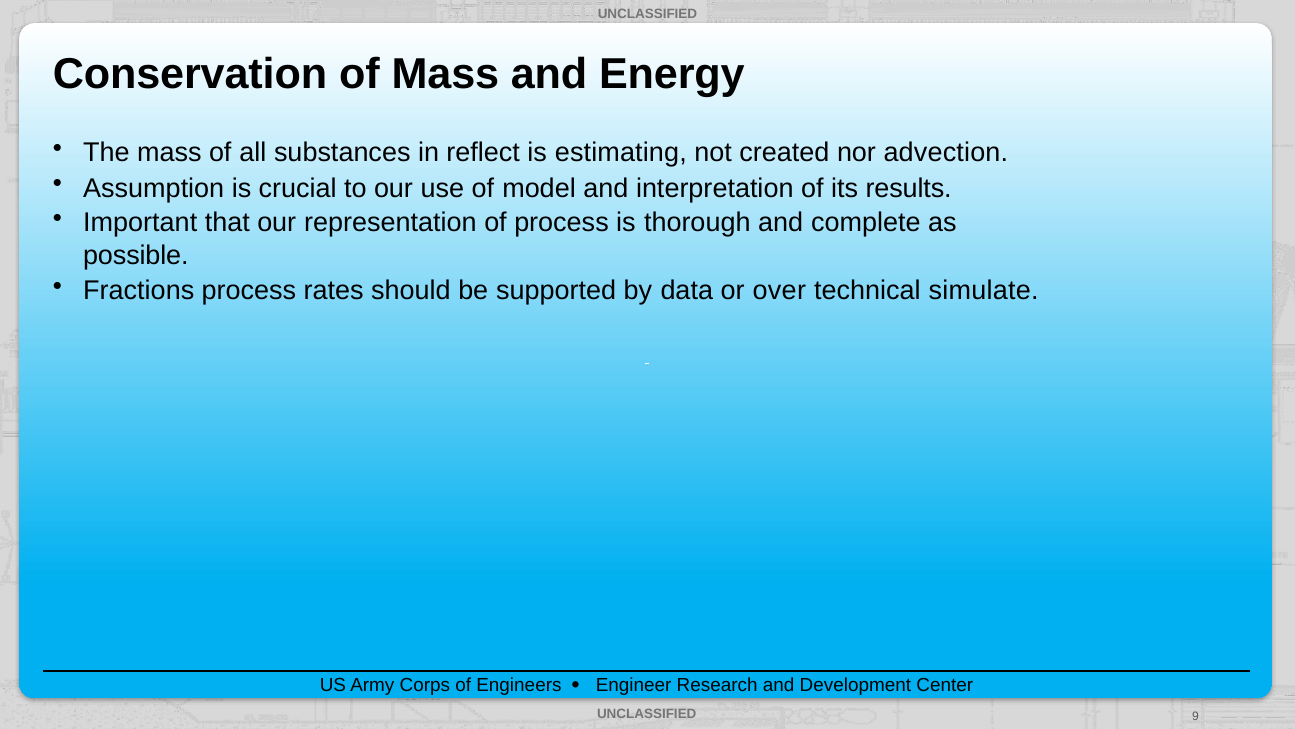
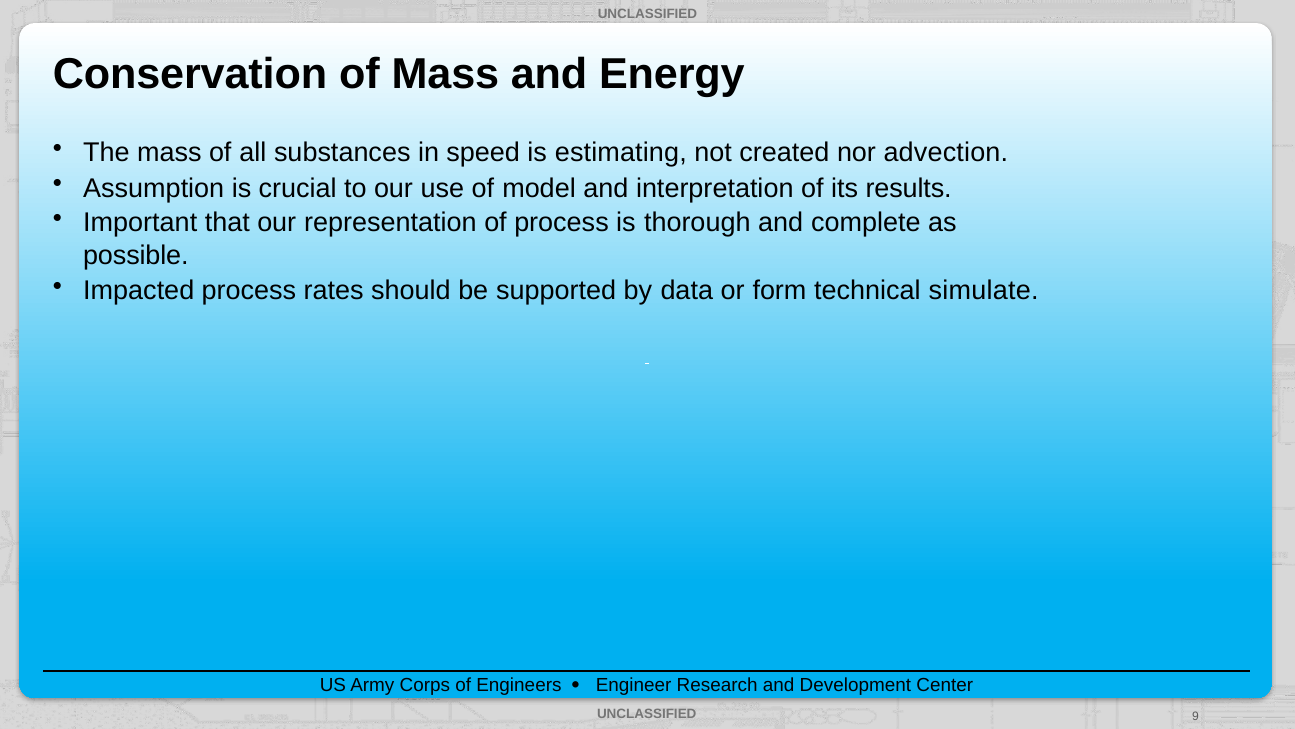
reflect: reflect -> speed (483, 153)
Fractions: Fractions -> Impacted (139, 290)
over: over -> form (780, 290)
